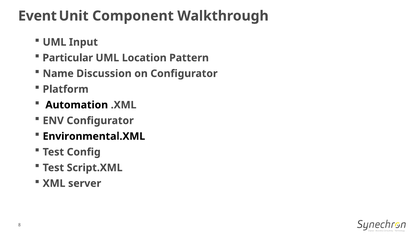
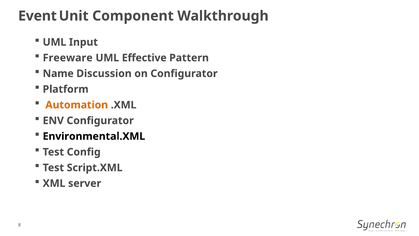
Particular: Particular -> Freeware (68, 58)
Location: Location -> Effective (144, 58)
Automation colour: black -> orange (77, 105)
